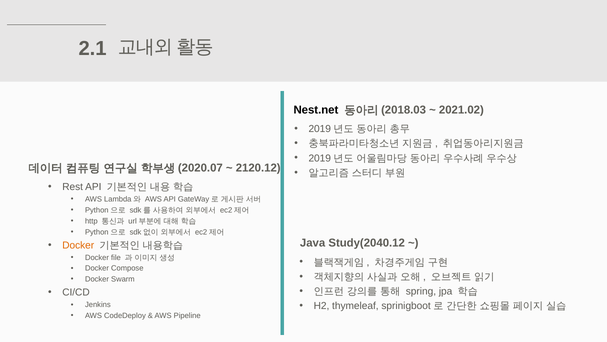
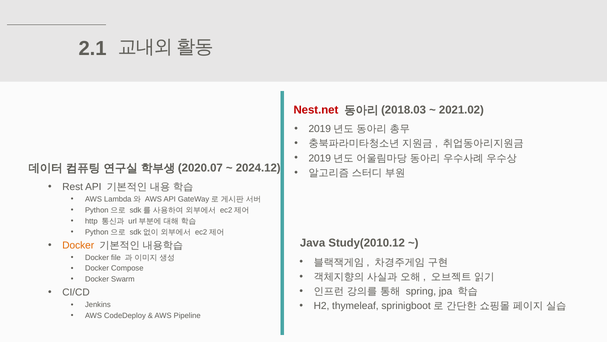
Nest.net colour: black -> red (316, 110)
2120.12: 2120.12 -> 2024.12 (258, 168)
Study(2040.12: Study(2040.12 -> Study(2010.12 (367, 243)
